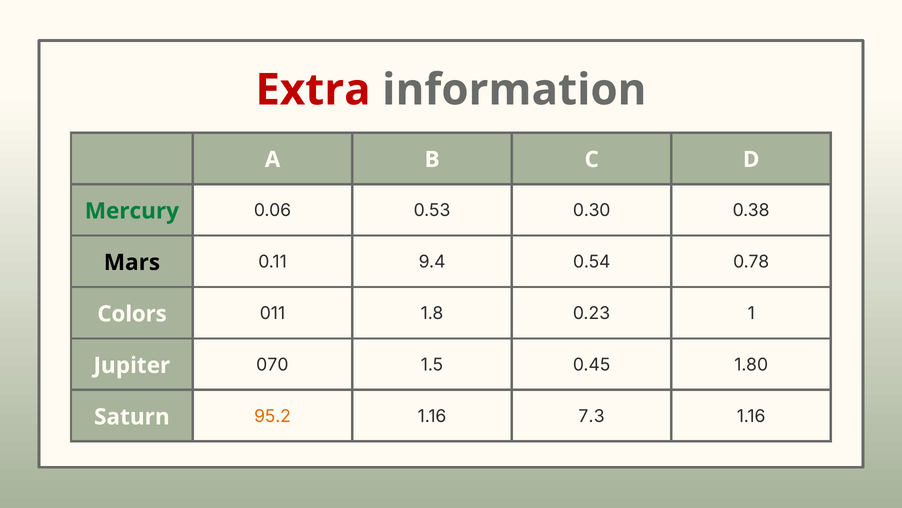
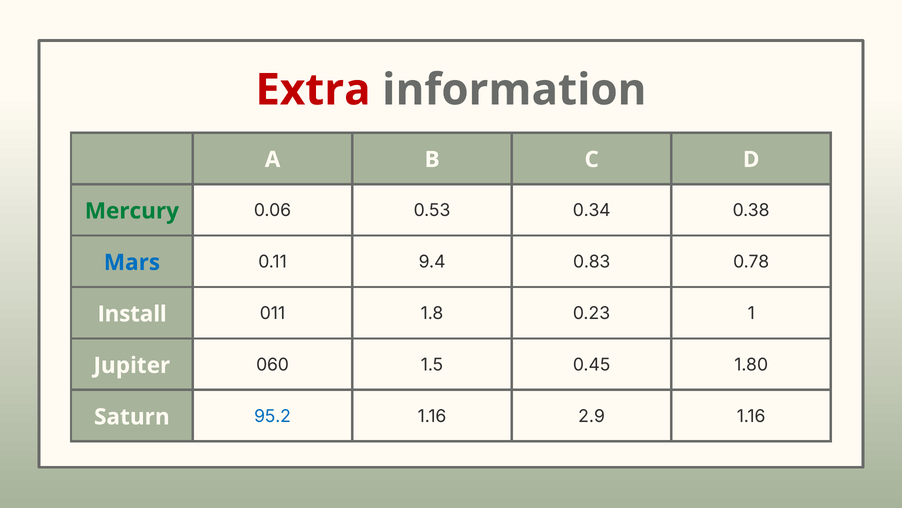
0.30: 0.30 -> 0.34 (592, 210)
Mars colour: black -> blue (132, 262)
0.54: 0.54 -> 0.83 (592, 262)
Colors: Colors -> Install (132, 314)
070: 070 -> 060 (273, 364)
95.2 colour: orange -> blue (273, 416)
7.3: 7.3 -> 2.9 (592, 416)
